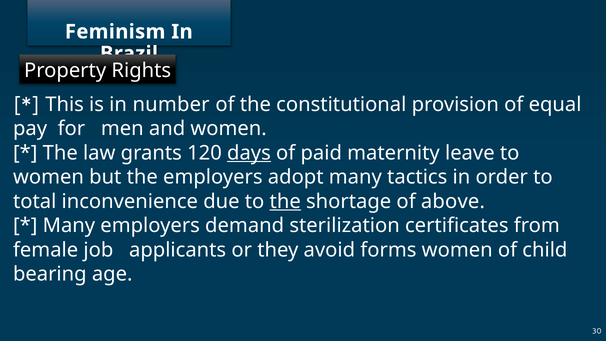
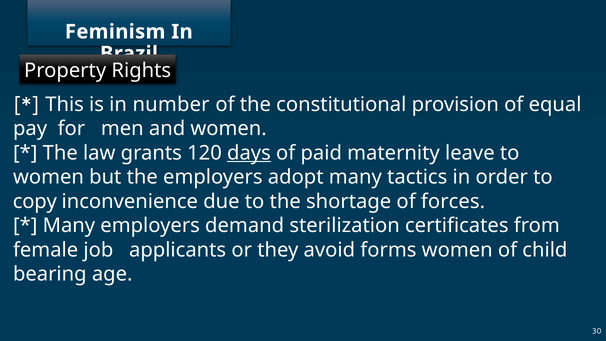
total: total -> copy (35, 201)
the underline: present -> none (285, 201)
above: above -> forces (453, 201)
